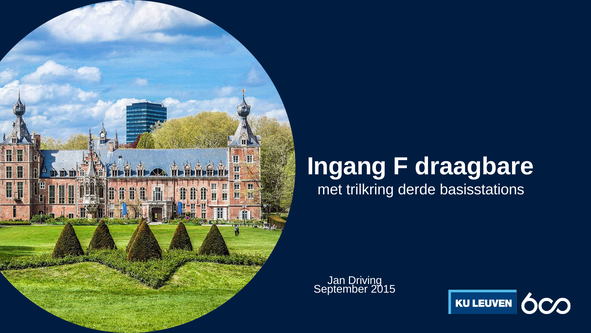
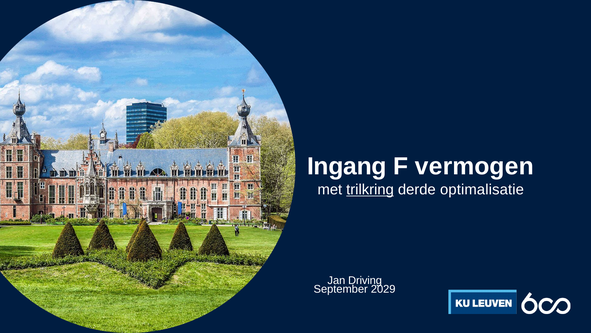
draagbare: draagbare -> vermogen (474, 166)
trilkring underline: none -> present (370, 189)
basisstations: basisstations -> optimalisatie (482, 189)
2015: 2015 -> 2029 (383, 289)
